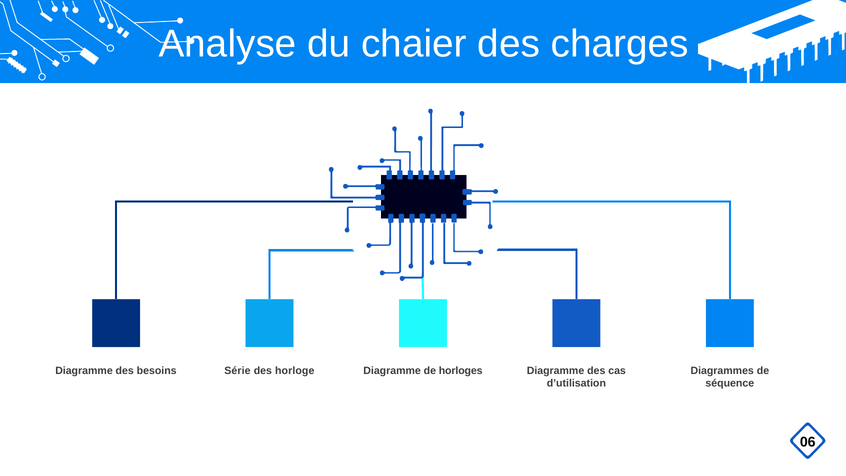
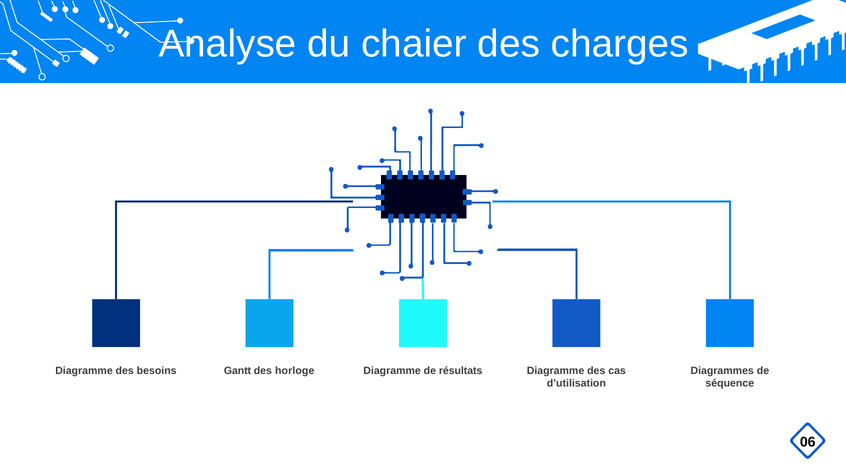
Série: Série -> Gantt (238, 371)
horloges: horloges -> résultats (461, 371)
